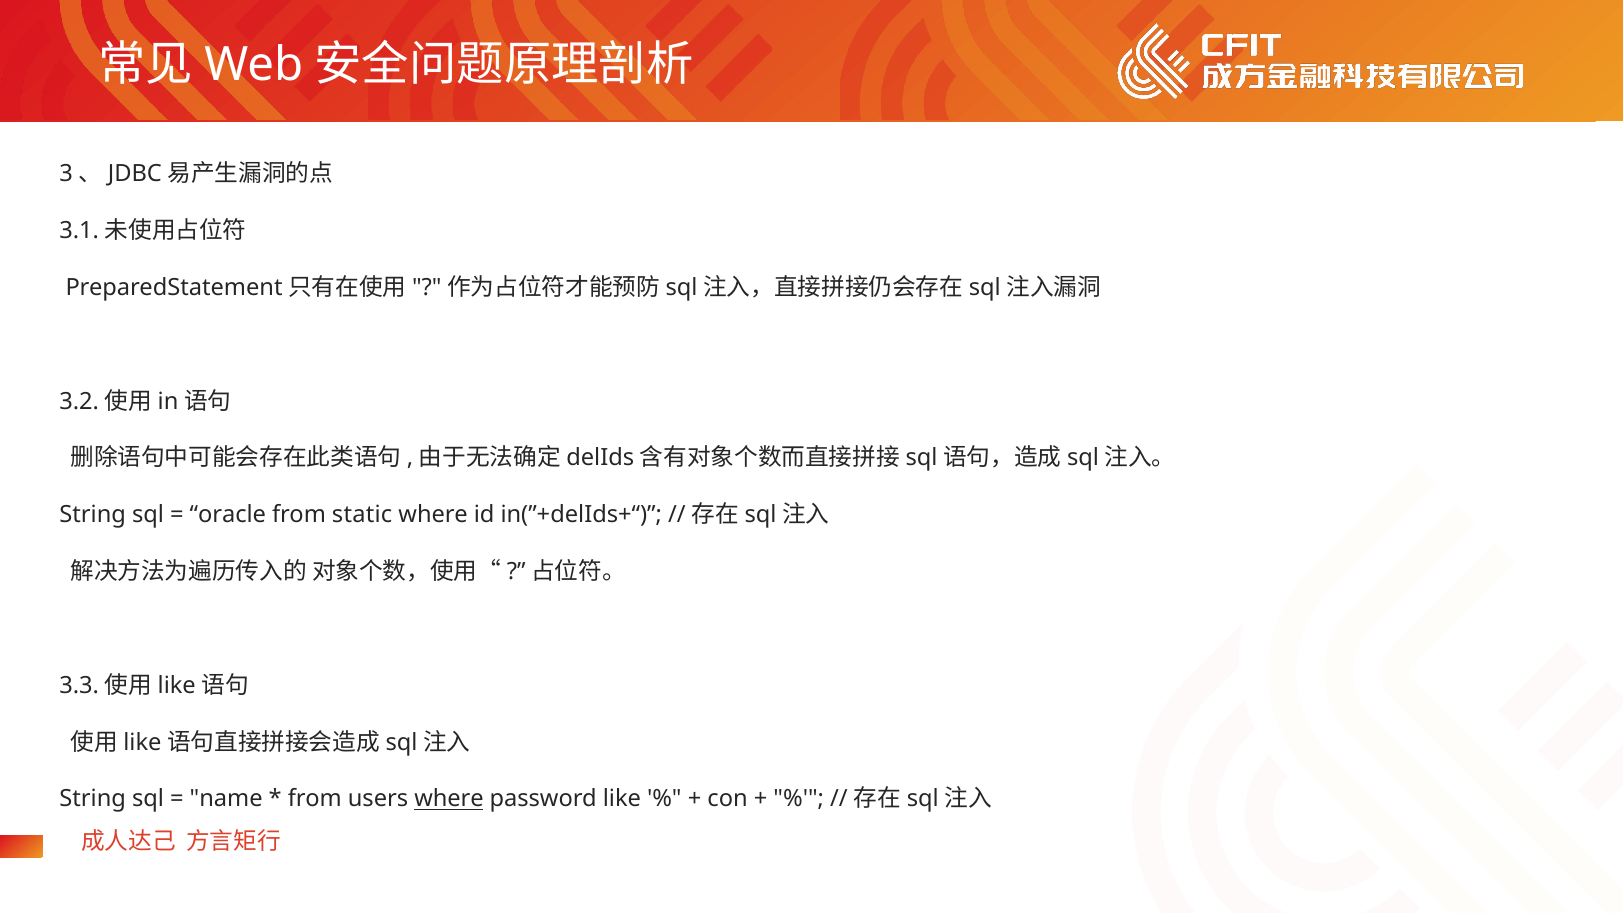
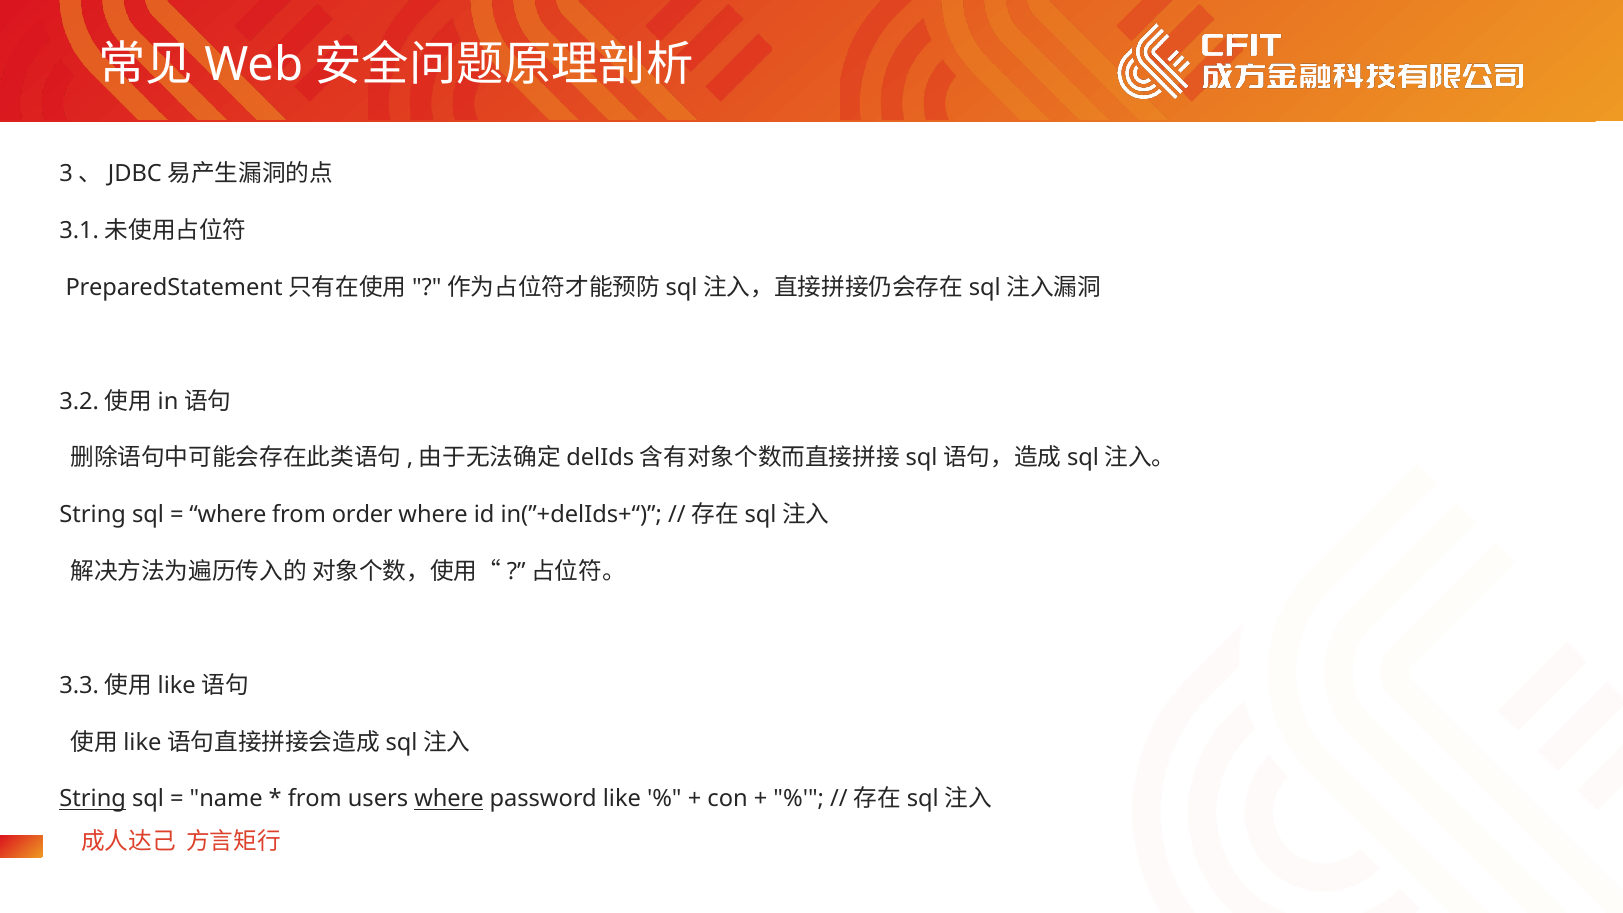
oracle: oracle -> where (228, 515)
static: static -> order (362, 515)
String underline: none -> present (93, 799)
